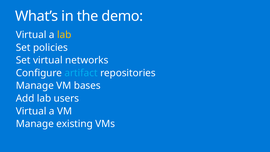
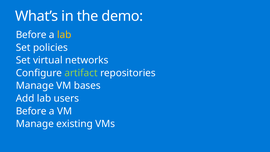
Virtual: Virtual -> Before (31, 35)
artifact colour: light blue -> light green (81, 73)
Virtual: Virtual -> Before (31, 111)
